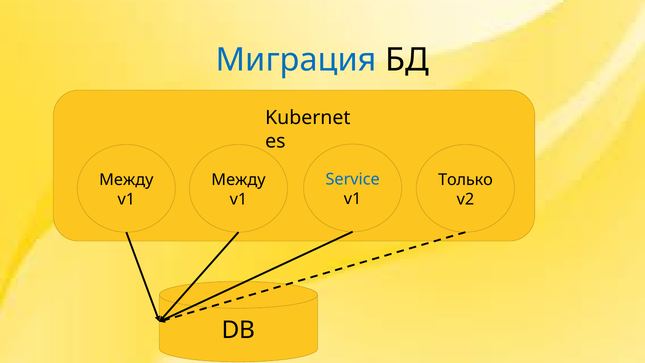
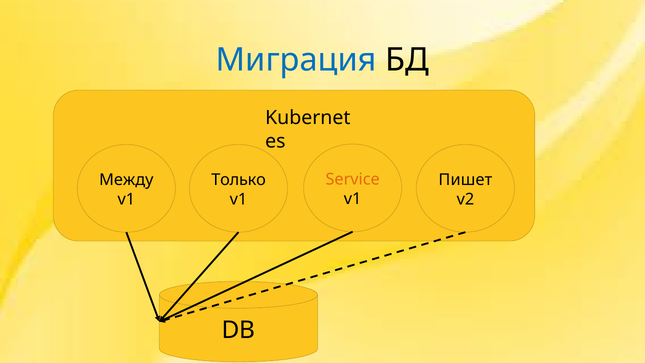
Service colour: blue -> orange (353, 179)
Между: Между -> Только (239, 180)
Только: Только -> Пишет (465, 180)
